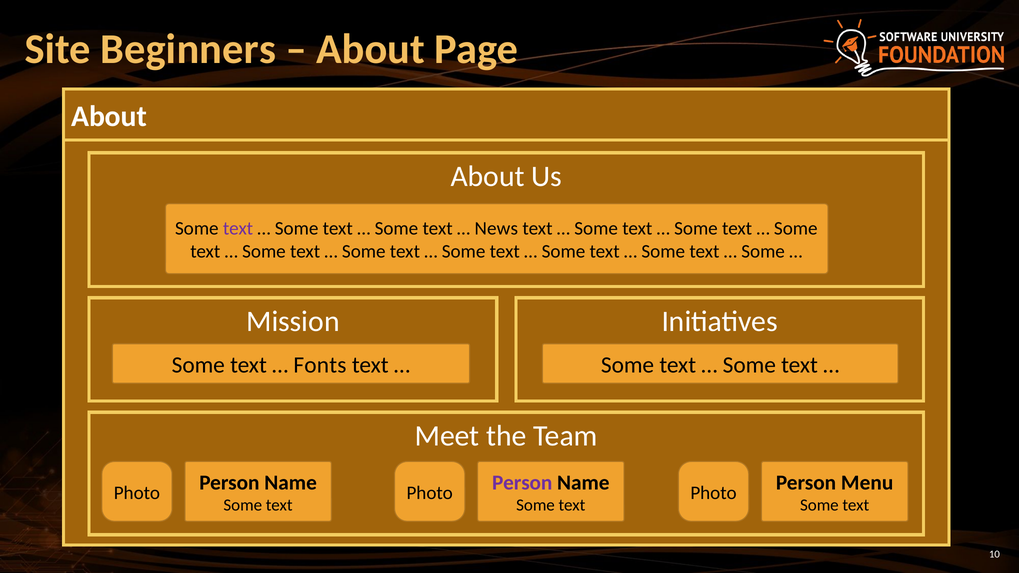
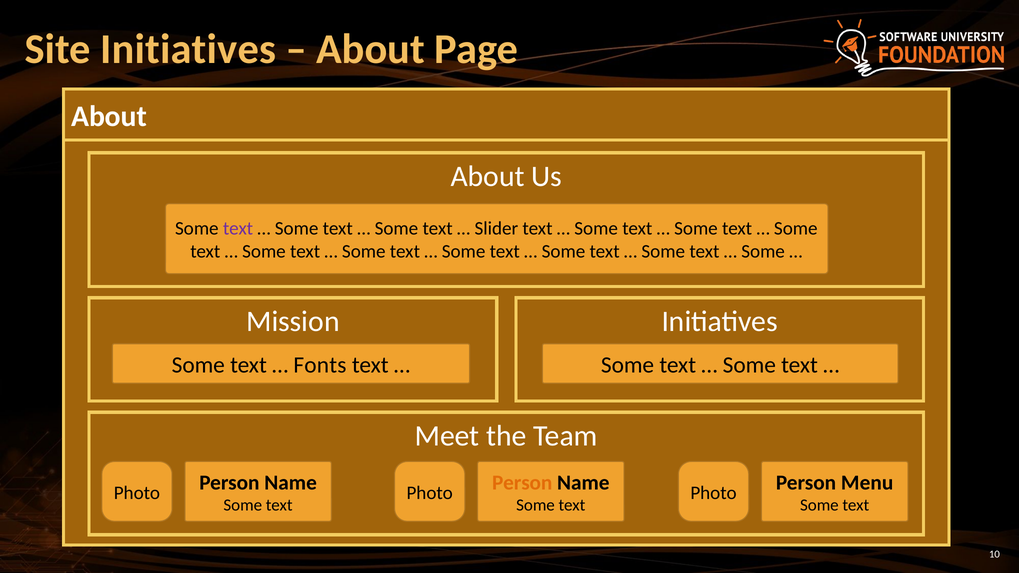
Site Beginners: Beginners -> Initiatives (188, 50)
News: News -> Slider (496, 229)
Person colour: purple -> orange (522, 483)
